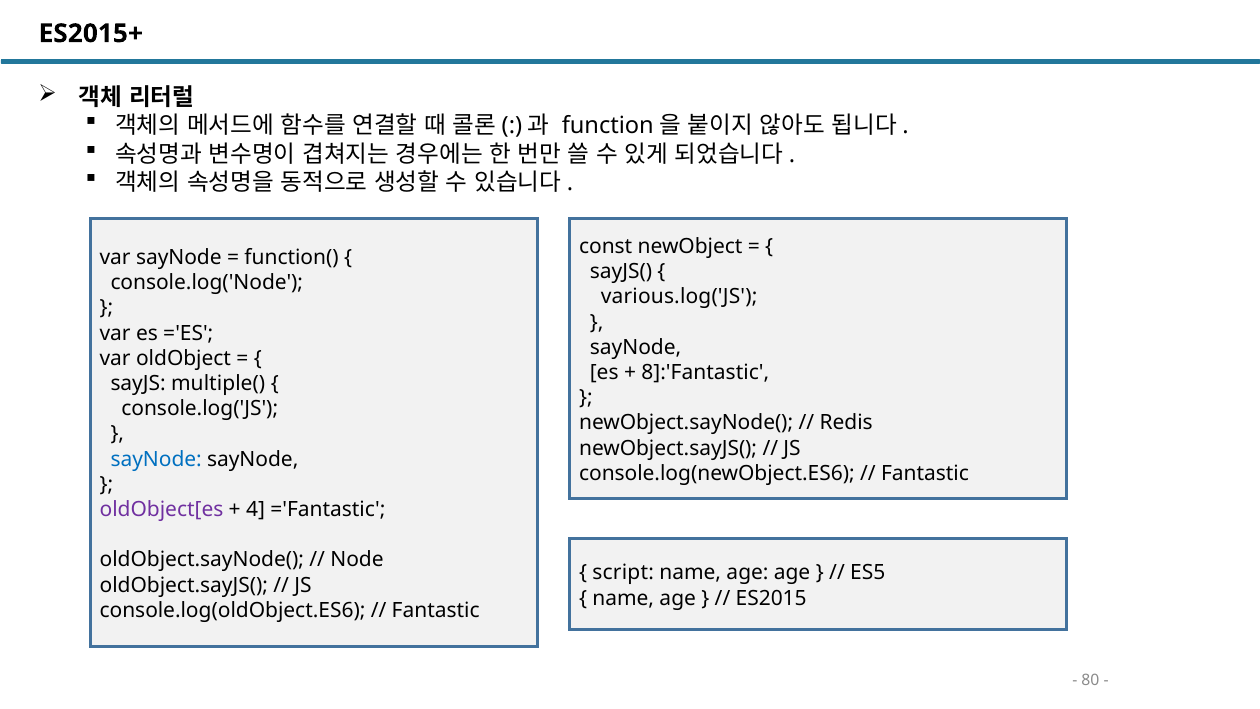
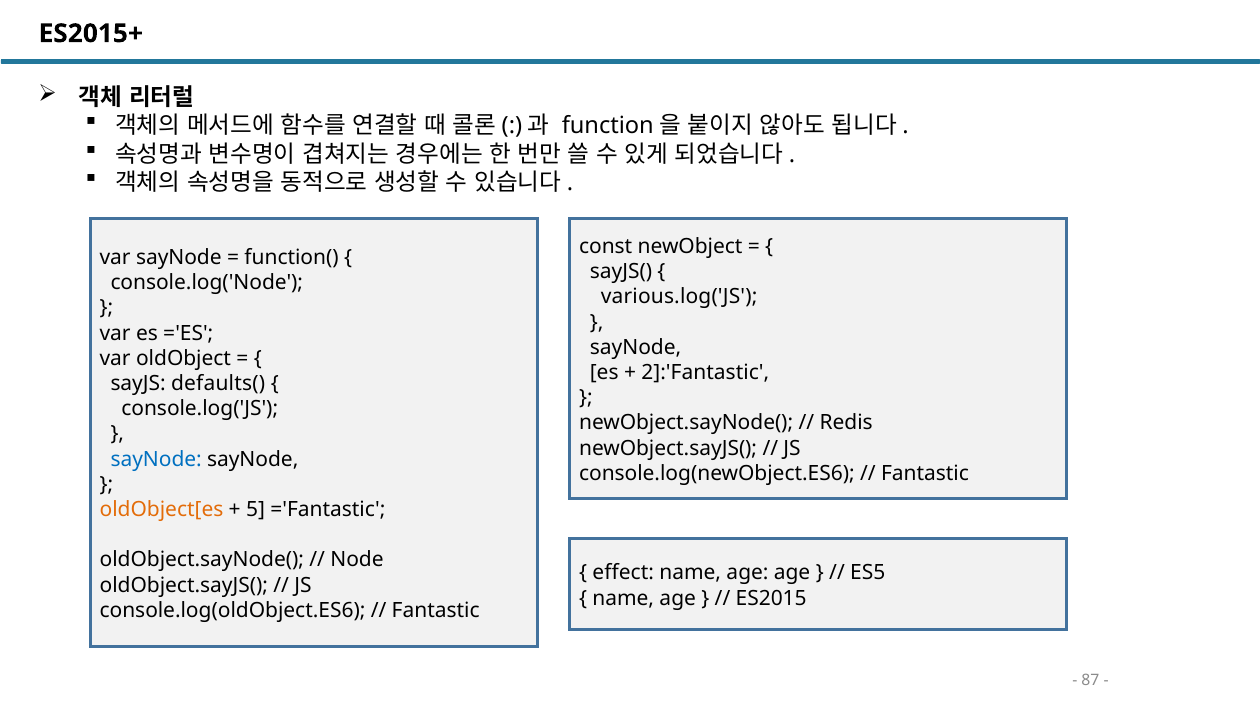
8]:'Fantastic: 8]:'Fantastic -> 2]:'Fantastic (705, 372)
multiple(: multiple( -> defaults( (218, 383)
oldObject[es colour: purple -> orange (162, 509)
4: 4 -> 5 (256, 509)
script: script -> effect (623, 573)
80: 80 -> 87 (1090, 680)
